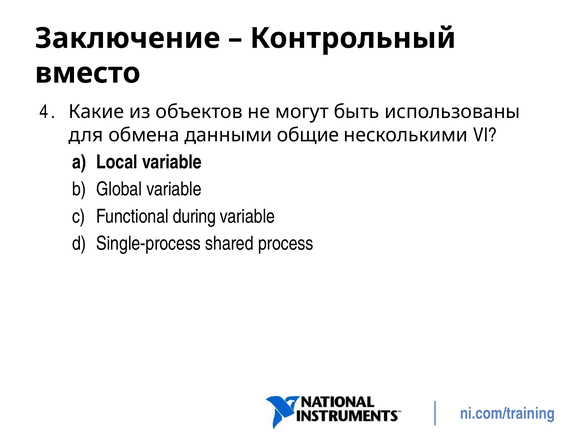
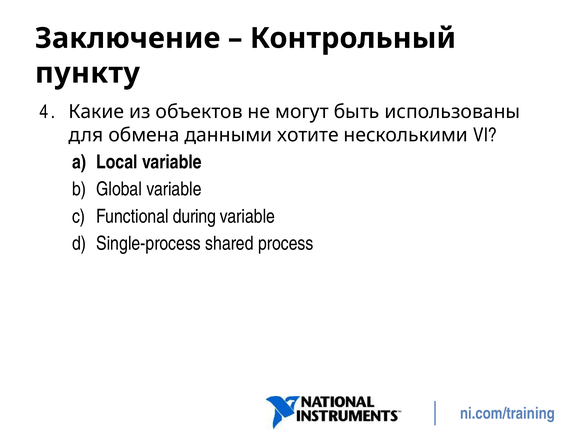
вместо: вместо -> пункту (87, 73)
общие: общие -> хотите (308, 135)
